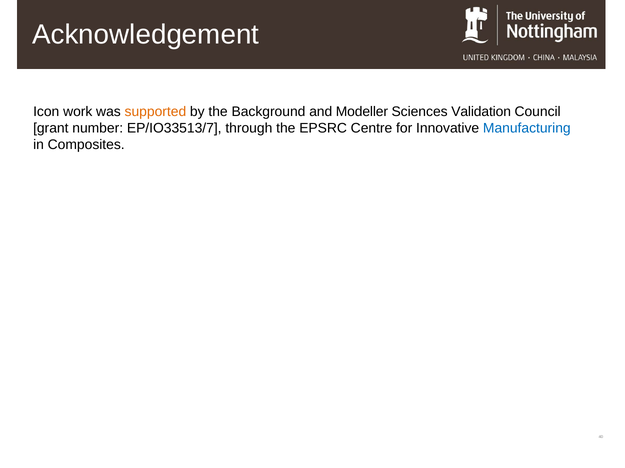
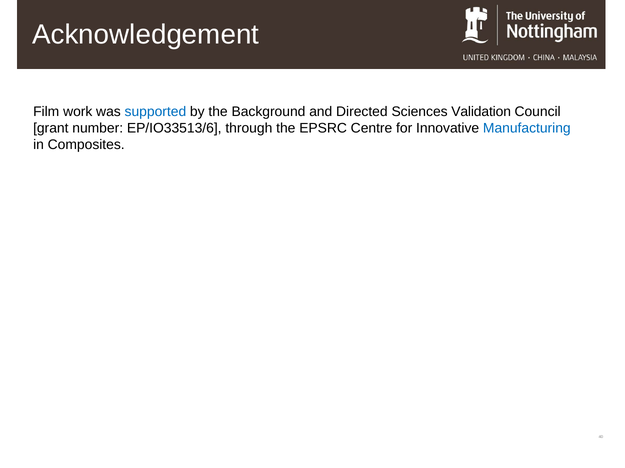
Icon: Icon -> Film (46, 112)
supported colour: orange -> blue (155, 112)
Modeller: Modeller -> Directed (362, 112)
EP/IO33513/7: EP/IO33513/7 -> EP/IO33513/6 (174, 128)
